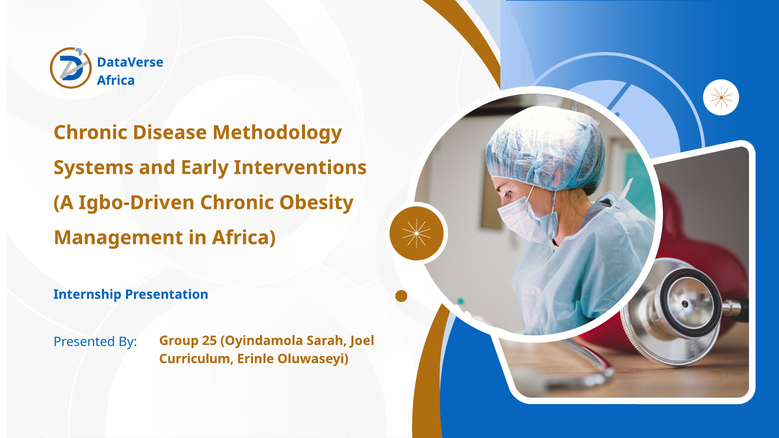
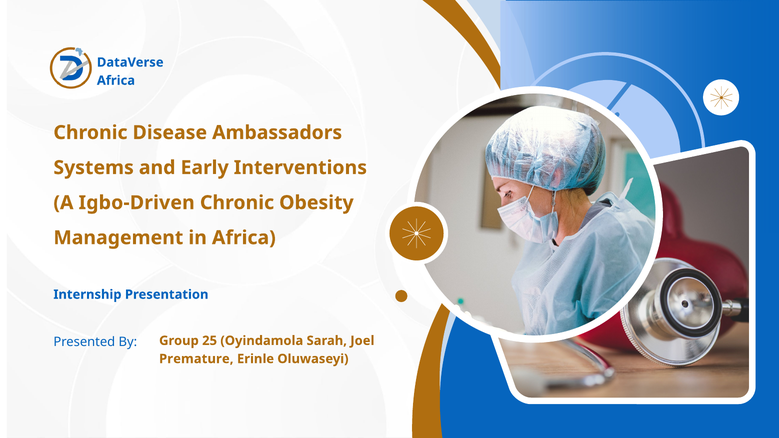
Methodology: Methodology -> Ambassadors (277, 133)
Curriculum: Curriculum -> Premature (196, 359)
